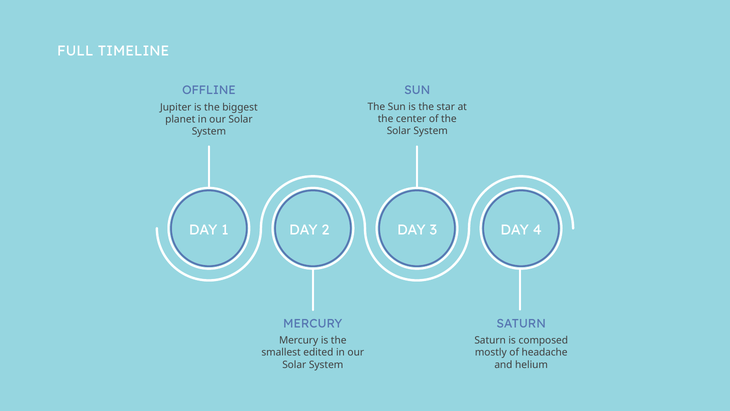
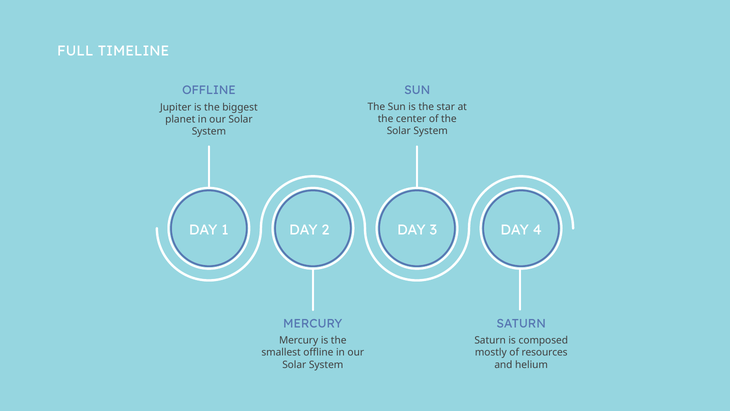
smallest edited: edited -> offline (318, 352)
headache: headache -> resources (545, 352)
